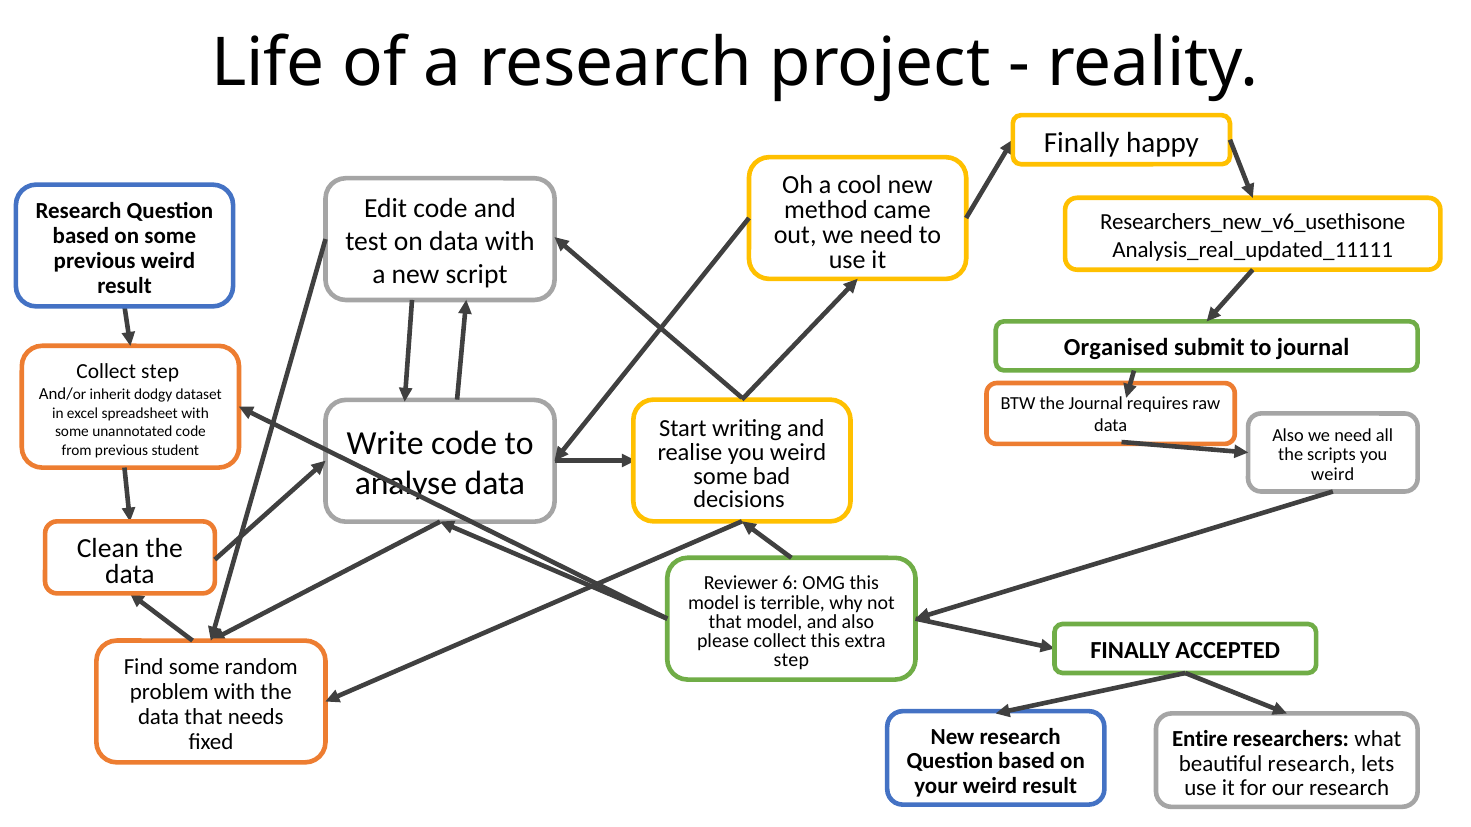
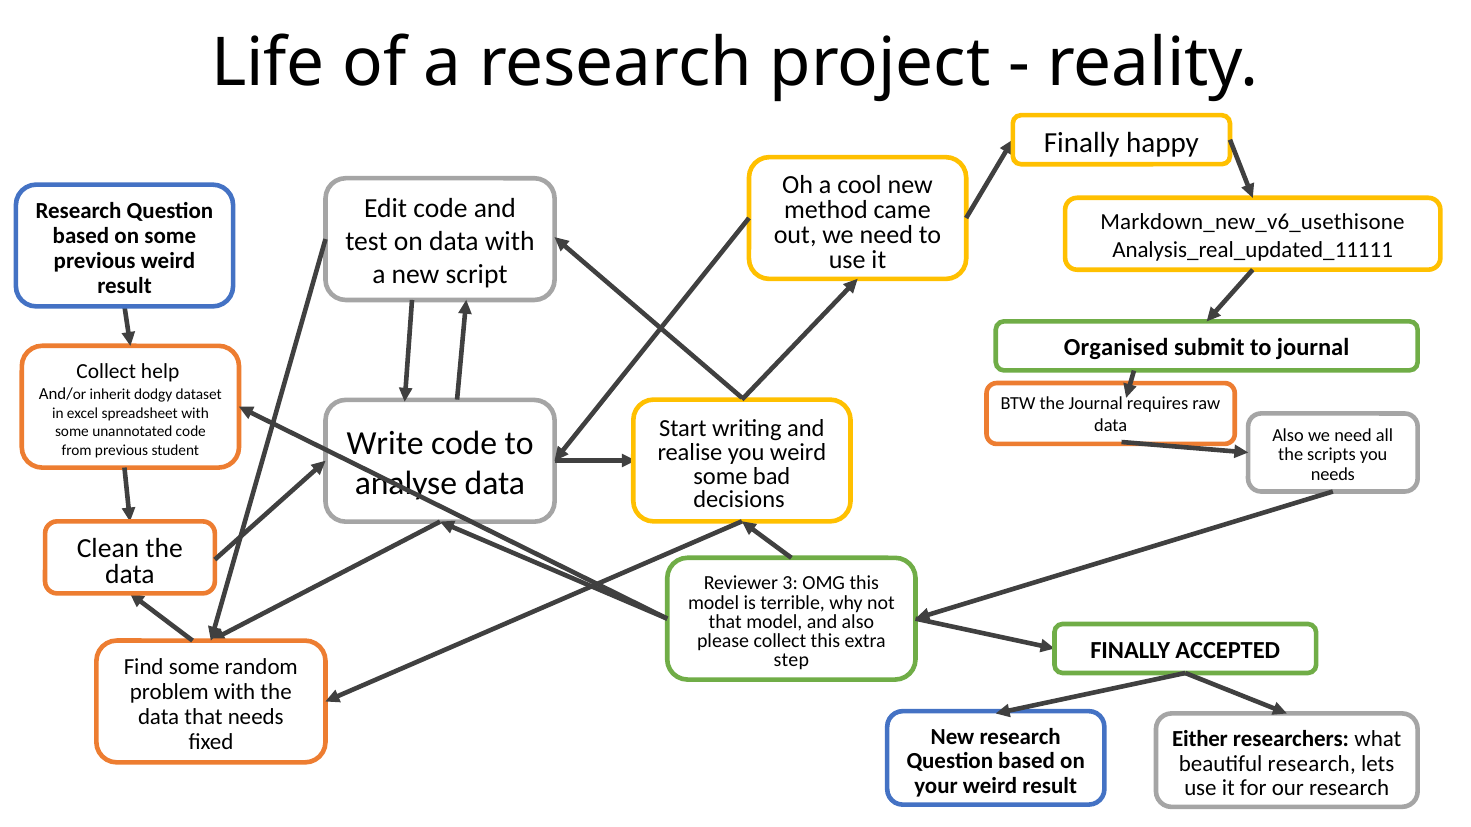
Researchers_new_v6_usethisone: Researchers_new_v6_usethisone -> Markdown_new_v6_usethisone (1252, 222)
Collect step: step -> help (160, 372)
weird: weird -> needs (1333, 475)
6: 6 -> 3 (790, 584)
Entire: Entire -> Either (1200, 739)
